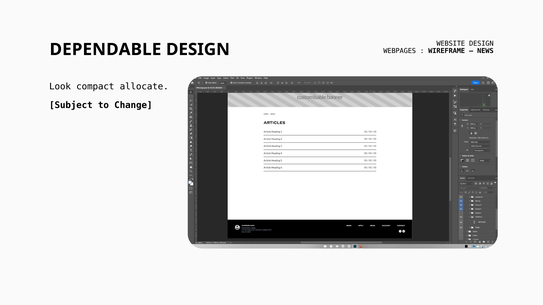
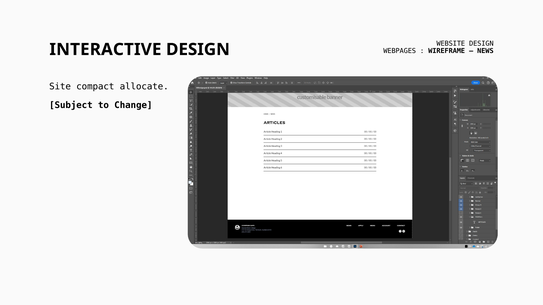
DEPENDABLE: DEPENDABLE -> INTERACTIVE (105, 50)
Look: Look -> Site (60, 87)
